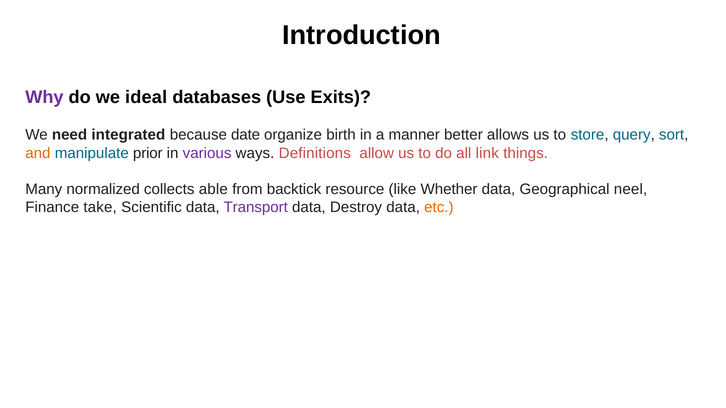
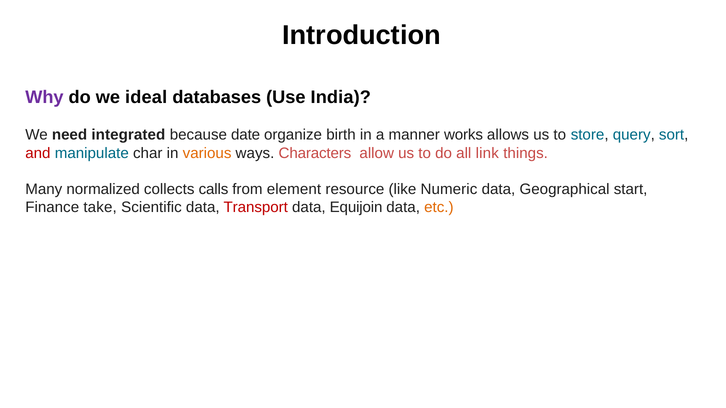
Exits: Exits -> India (341, 97)
better: better -> works (463, 135)
and colour: orange -> red (38, 153)
prior: prior -> char (148, 153)
various colour: purple -> orange (207, 153)
Definitions: Definitions -> Characters (315, 153)
able: able -> calls (213, 190)
backtick: backtick -> element (294, 190)
Whether: Whether -> Numeric (449, 190)
neel: neel -> start (631, 190)
Transport colour: purple -> red (256, 208)
Destroy: Destroy -> Equijoin (356, 208)
